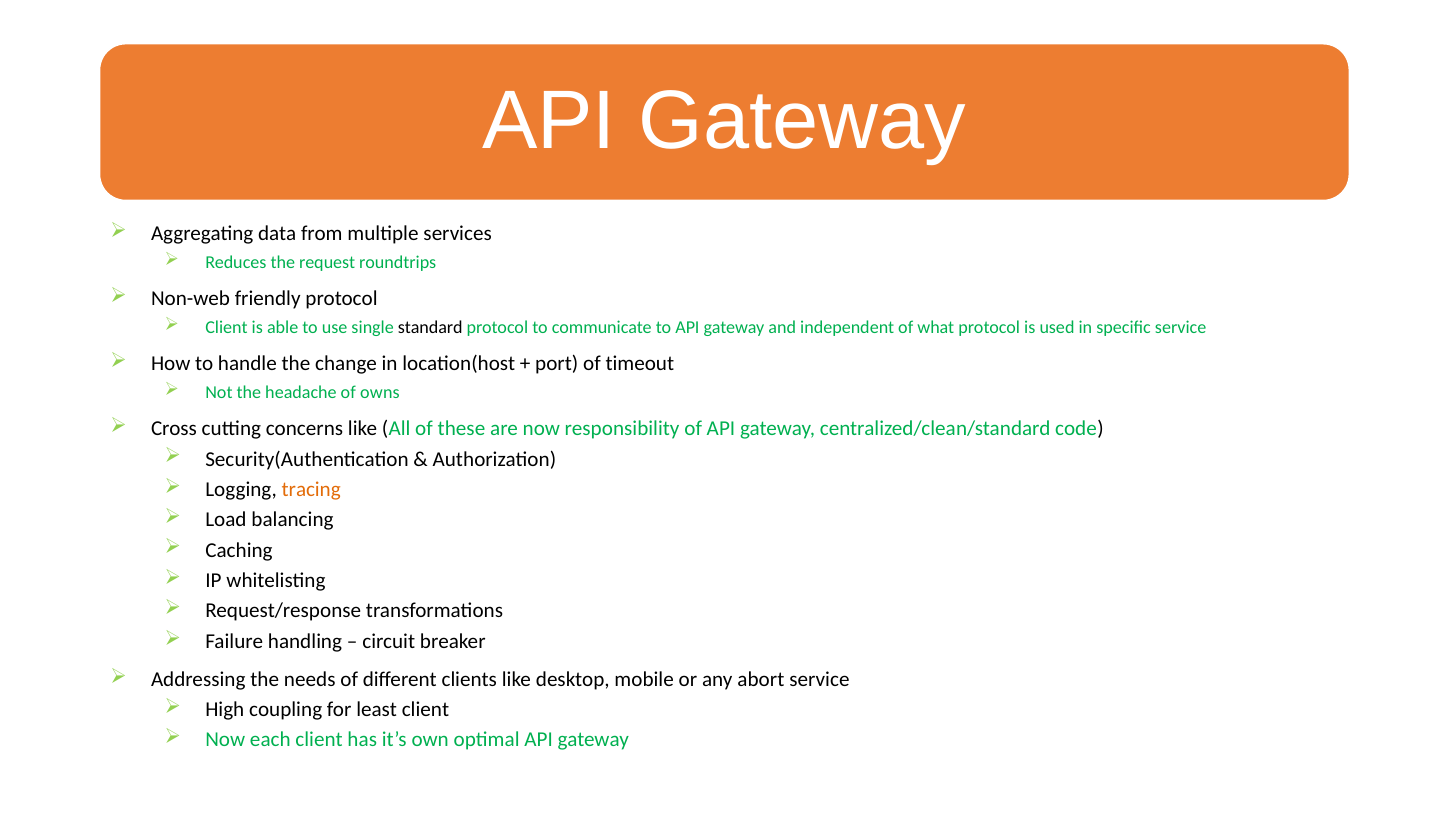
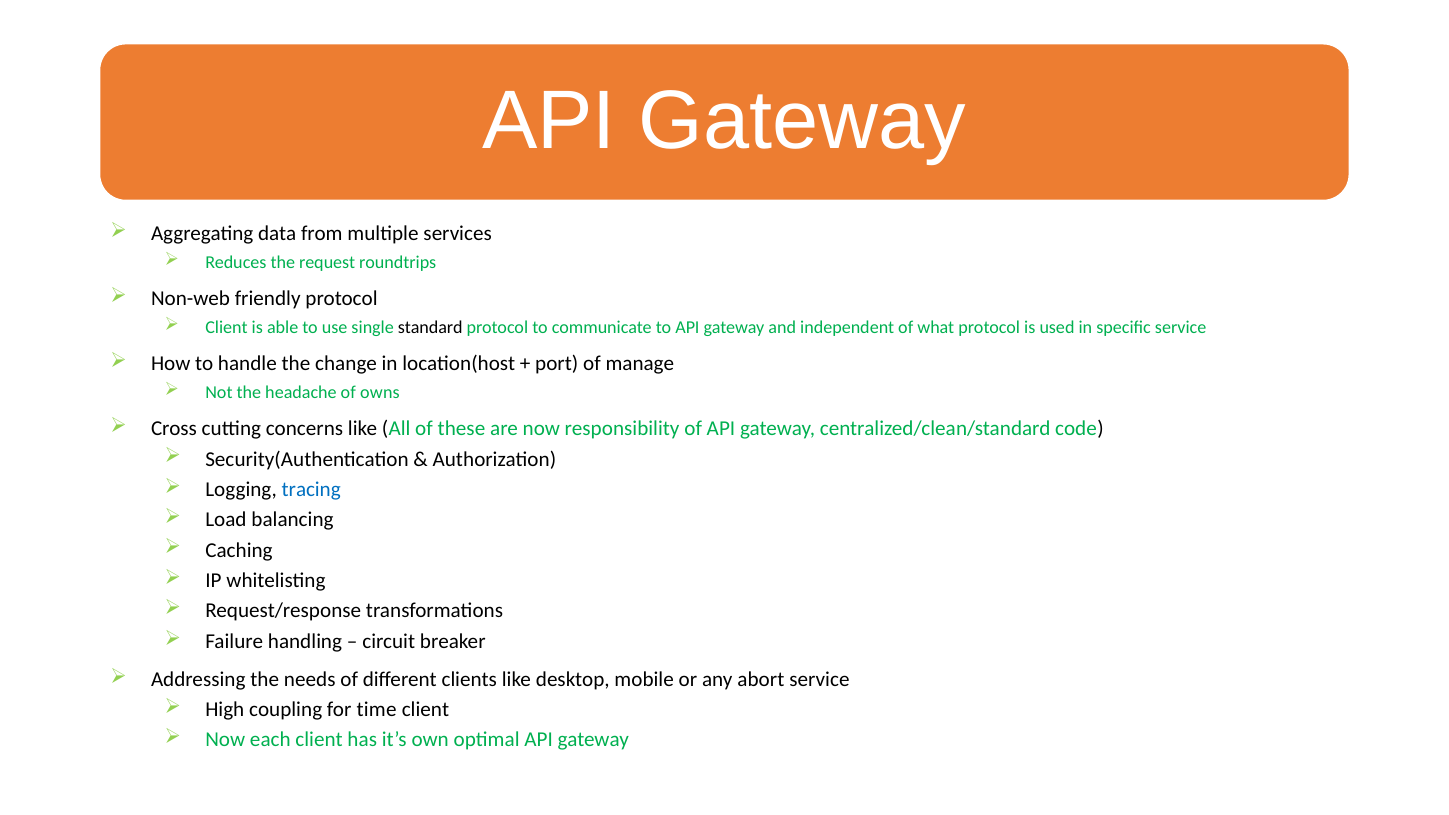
timeout: timeout -> manage (640, 364)
tracing colour: orange -> blue (311, 489)
least: least -> time (377, 710)
